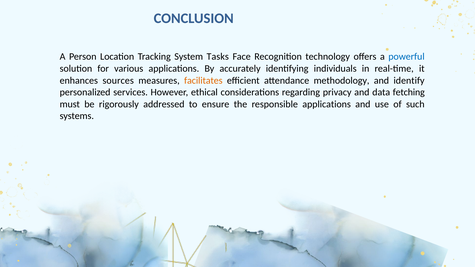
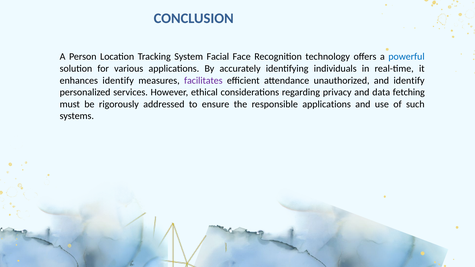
Tasks: Tasks -> Facial (218, 57)
enhances sources: sources -> identify (118, 80)
facilitates colour: orange -> purple (203, 80)
methodology: methodology -> unauthorized (342, 80)
